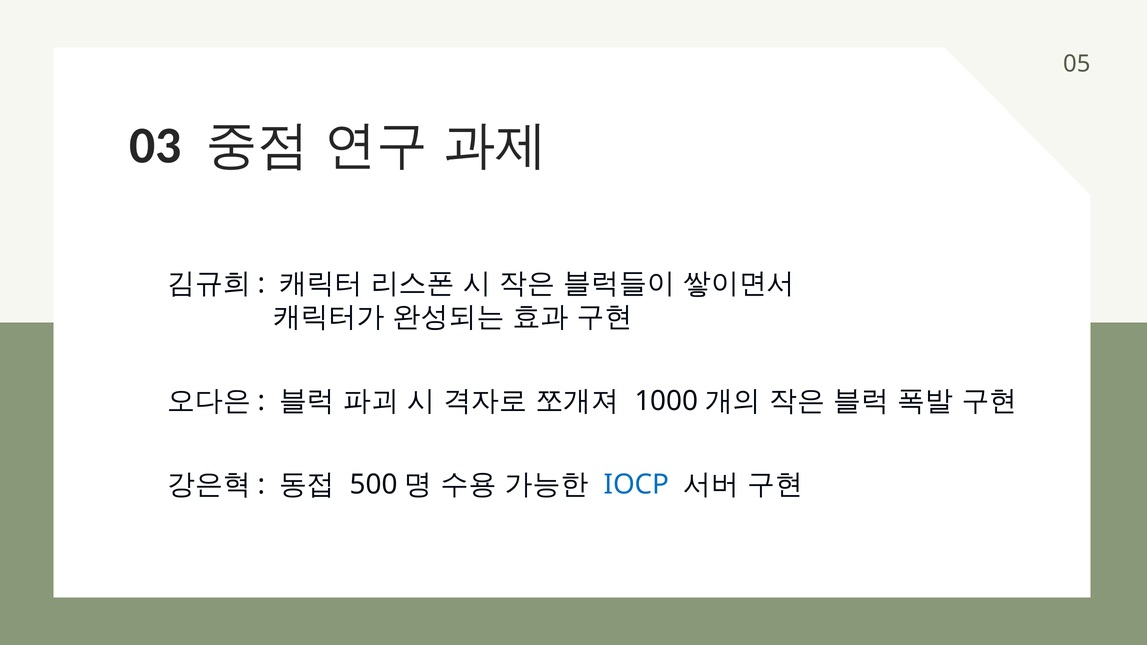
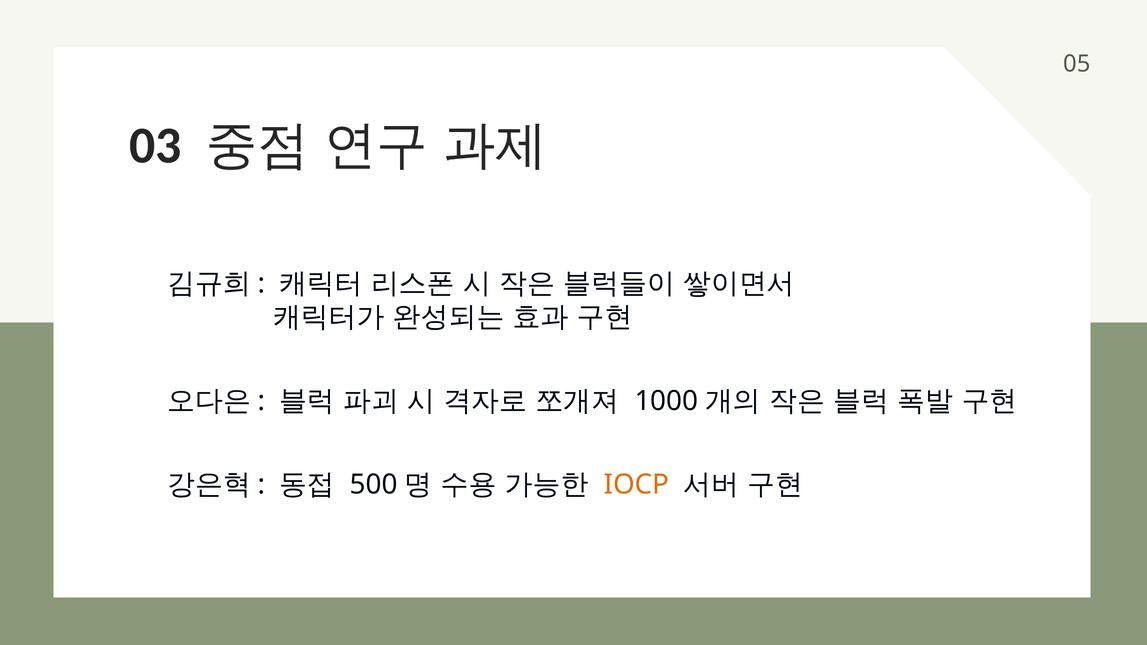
IOCP colour: blue -> orange (636, 485)
